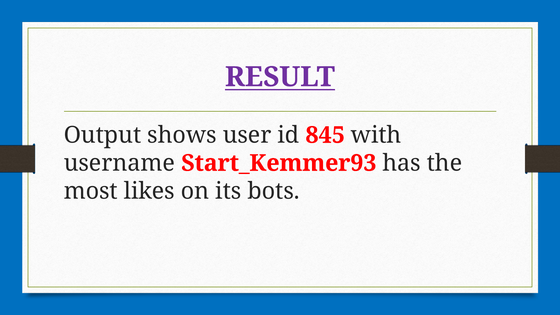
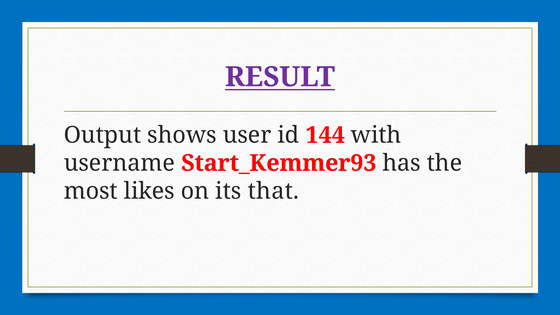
845: 845 -> 144 (325, 135)
bots: bots -> that (273, 191)
